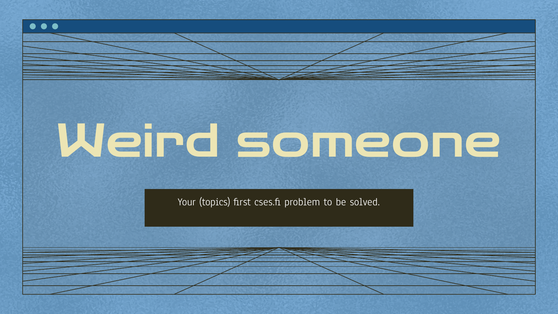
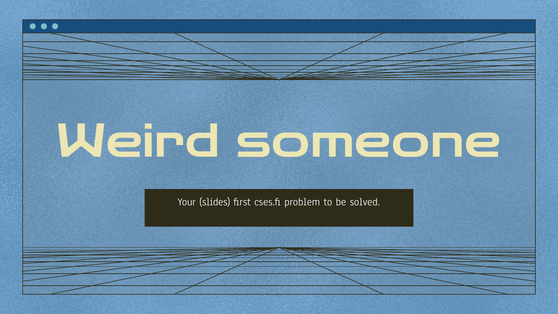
topics: topics -> slides (215, 202)
